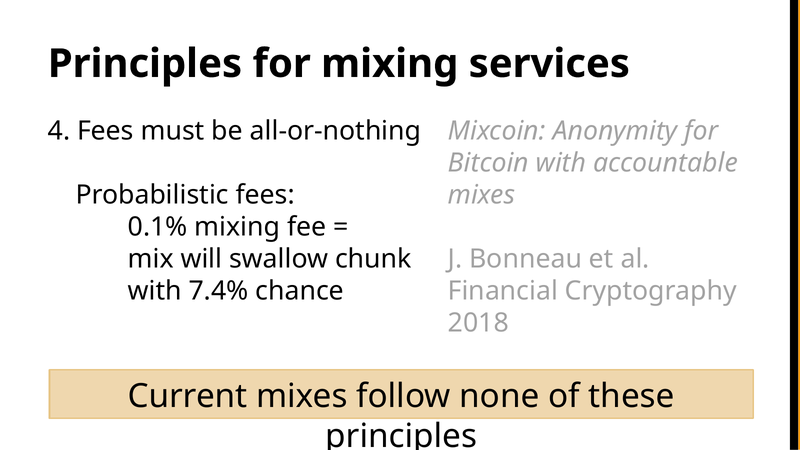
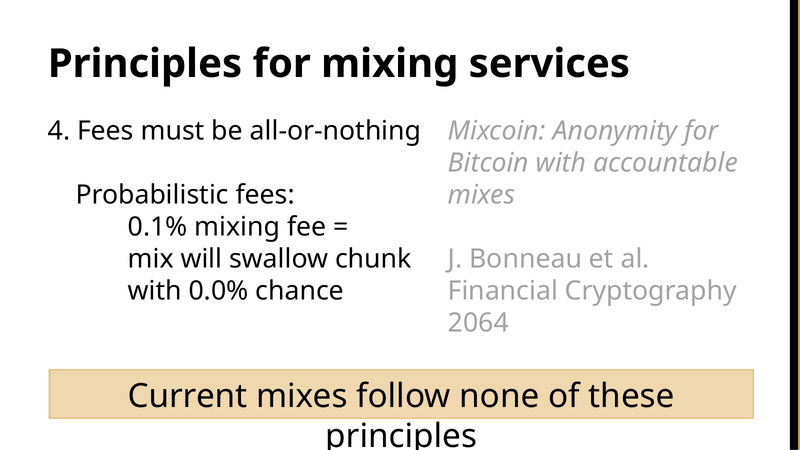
7.4%: 7.4% -> 0.0% (219, 291)
2018: 2018 -> 2064 (478, 323)
